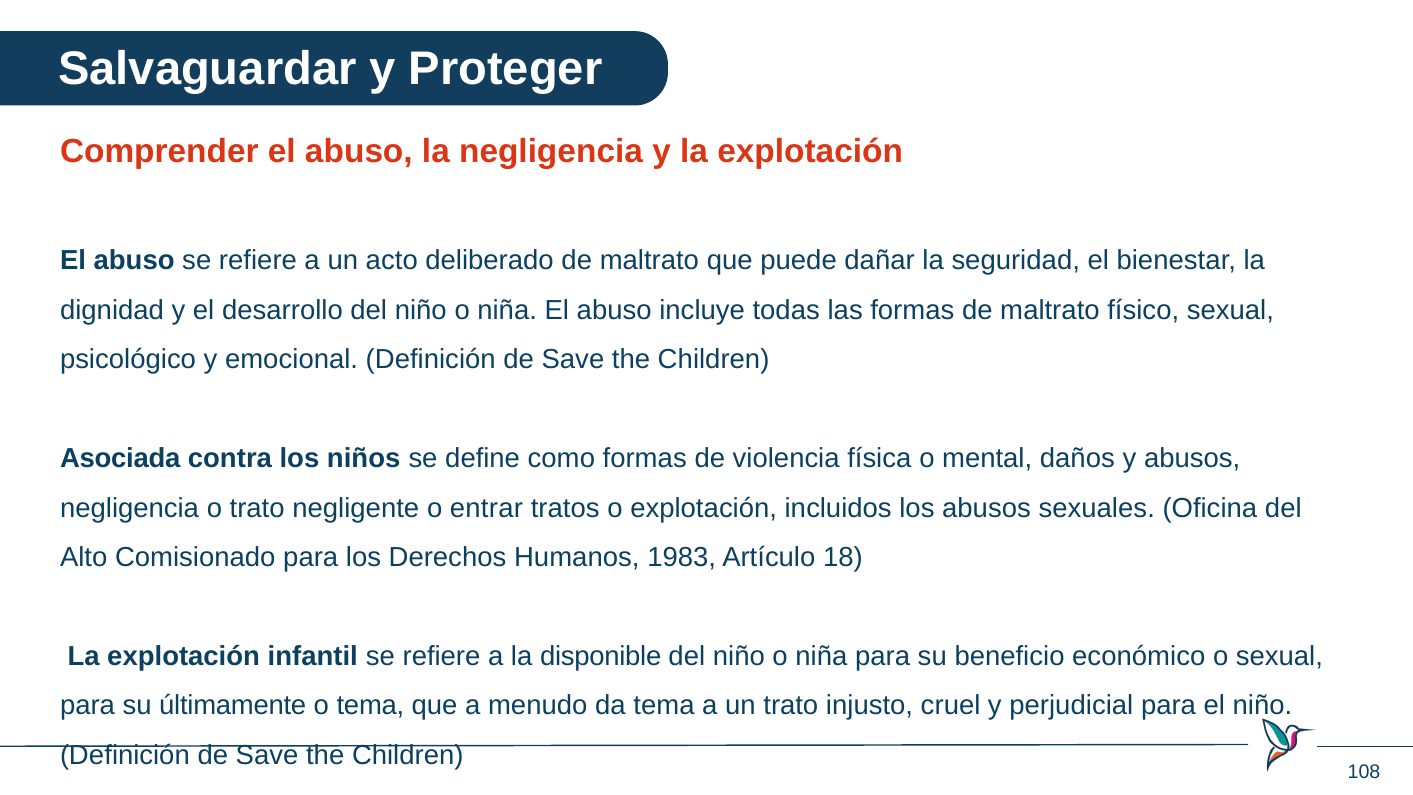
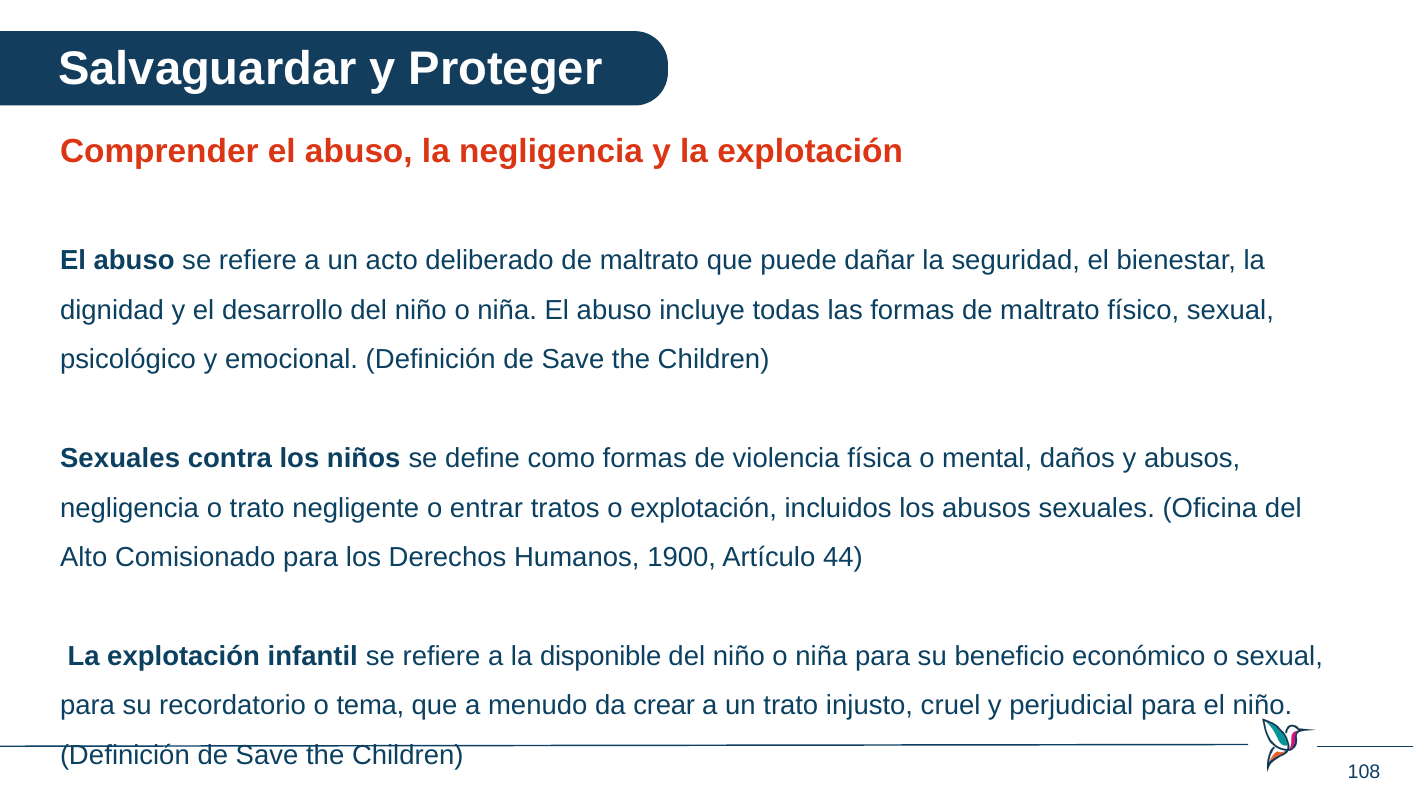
Asociada: Asociada -> Sexuales (120, 458)
1983: 1983 -> 1900 (682, 557)
18: 18 -> 44 (843, 557)
últimamente: últimamente -> recordatorio (233, 706)
da tema: tema -> crear (664, 706)
